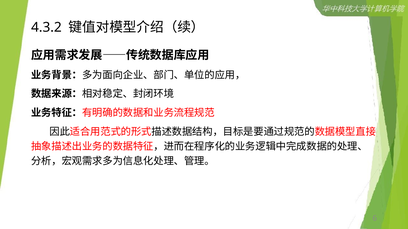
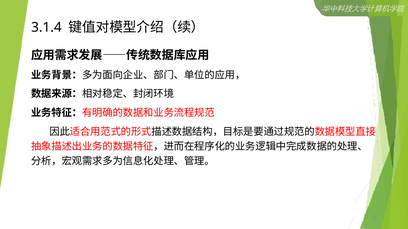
4.3.2: 4.3.2 -> 3.1.4 (46, 28)
